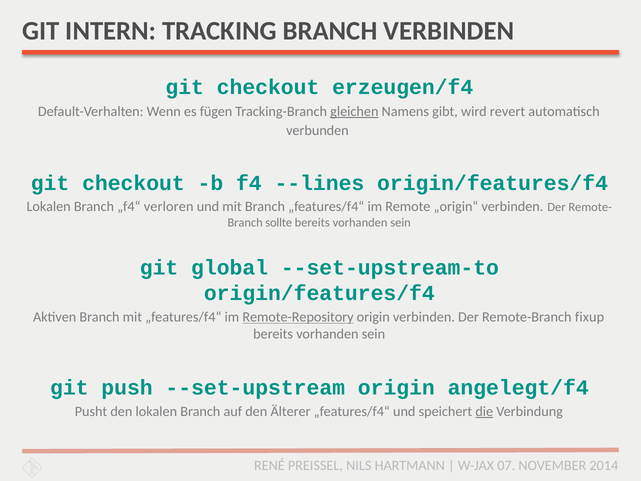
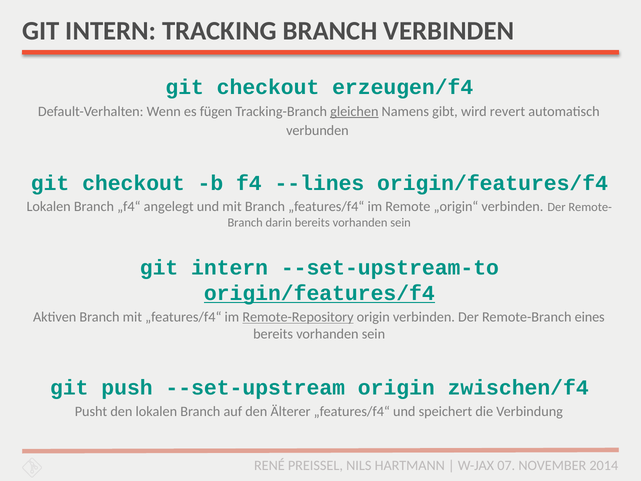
verloren: verloren -> angelegt (169, 207)
sollte: sollte -> darin (279, 223)
global: global -> intern (230, 268)
origin/features/f4 underline: none -> present (319, 293)
fixup: fixup -> eines (590, 317)
angelegt/f4: angelegt/f4 -> zwischen/f4 (518, 388)
die underline: present -> none (484, 411)
